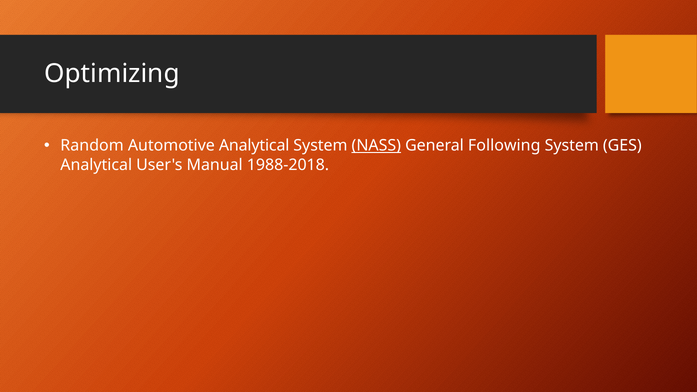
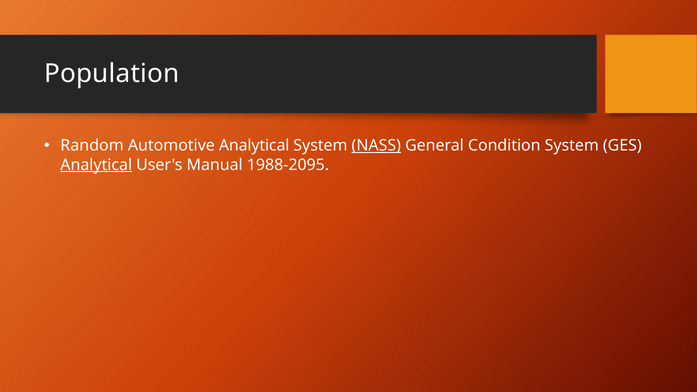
Optimizing: Optimizing -> Population (112, 74)
Following: Following -> Condition (504, 146)
Analytical underline: none -> present (96, 165)
1988-2018: 1988-2018 -> 1988-2095 (288, 165)
